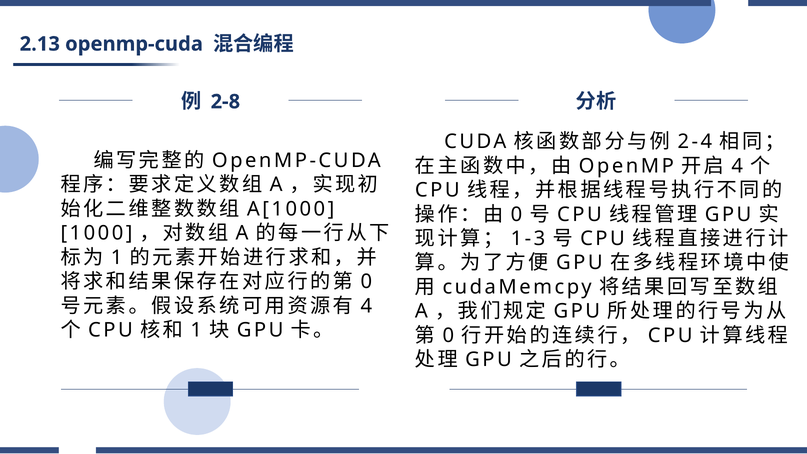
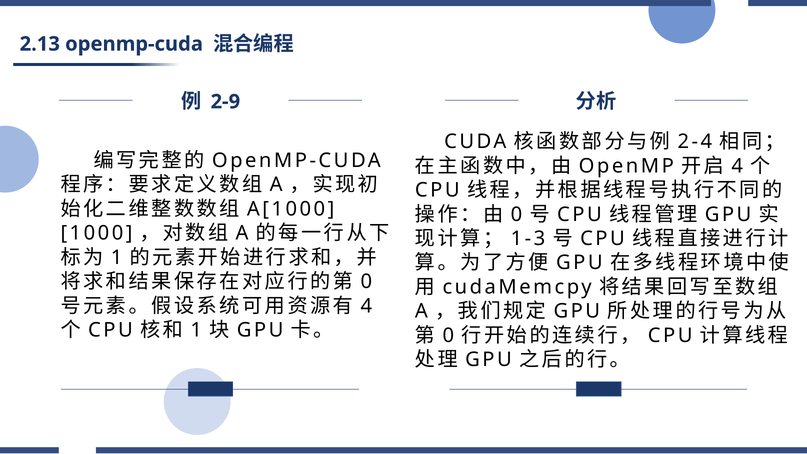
2-8: 2-8 -> 2-9 (225, 102)
